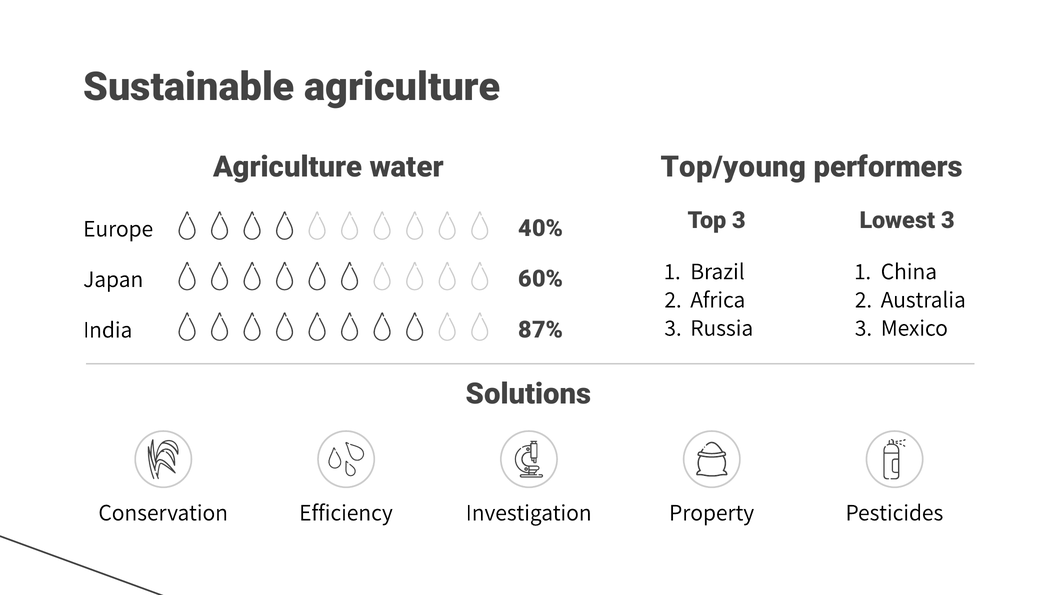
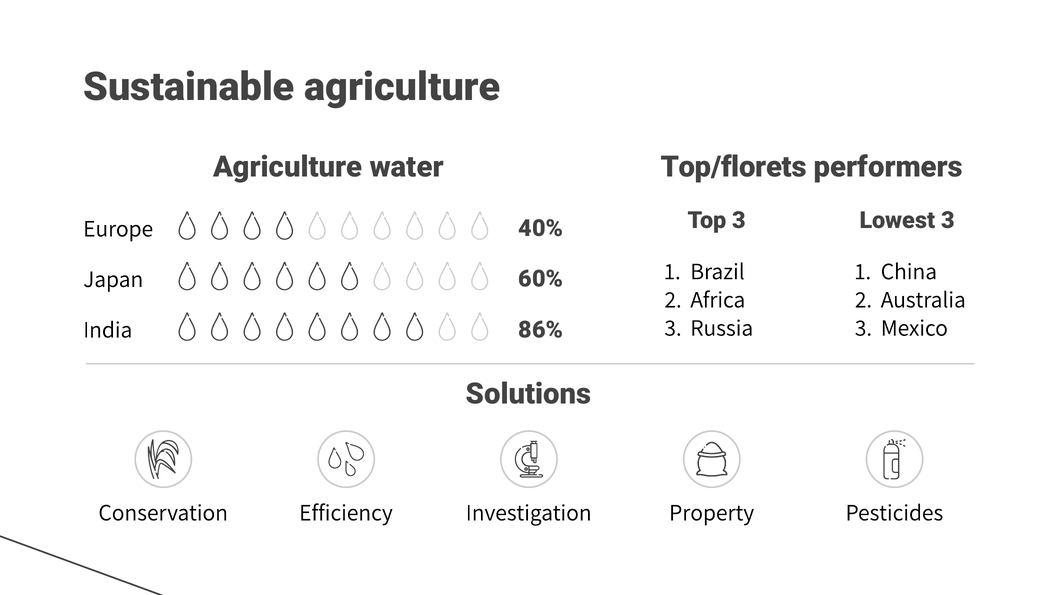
Top/young: Top/young -> Top/florets (734, 167)
87%: 87% -> 86% (541, 330)
